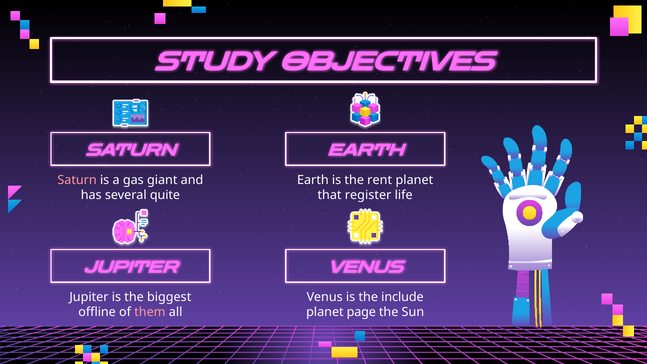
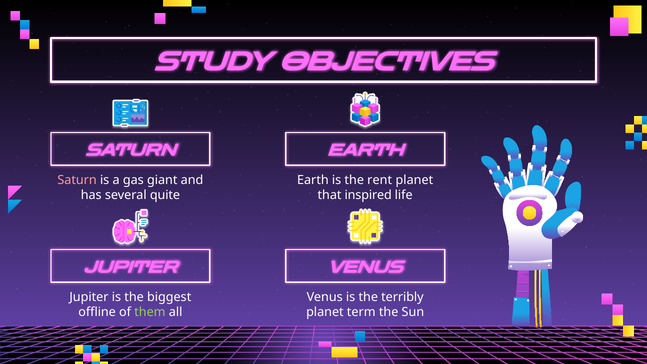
register: register -> inspired (368, 195)
include: include -> terribly (402, 297)
them colour: pink -> light green (150, 312)
page: page -> term (361, 312)
